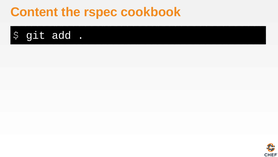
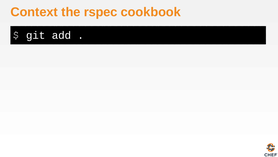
Content: Content -> Context (34, 12)
